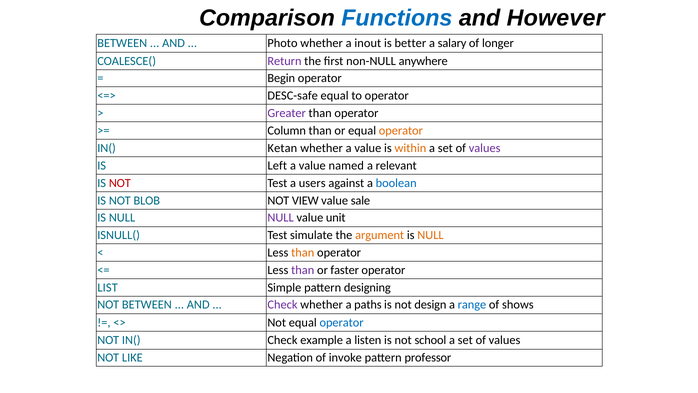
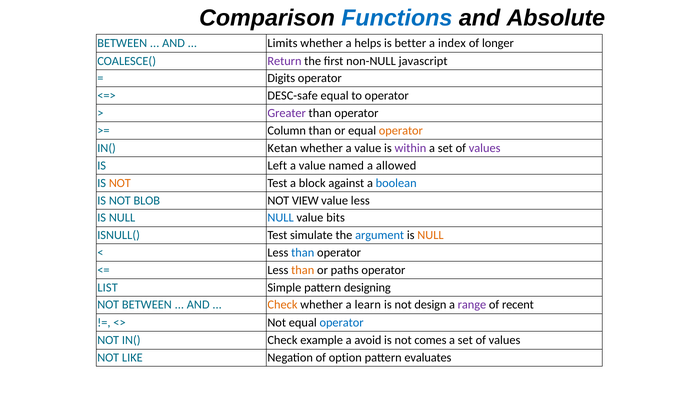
However: However -> Absolute (556, 18)
Photo: Photo -> Limits (282, 43)
inout: inout -> helps (368, 43)
salary: salary -> index (452, 43)
anywhere: anywhere -> javascript (423, 61)
Begin: Begin -> Digits (281, 78)
within colour: orange -> purple (410, 148)
relevant: relevant -> allowed (396, 166)
NOT colour: red -> orange (120, 183)
users: users -> block (312, 183)
value sale: sale -> less (360, 200)
NULL colour: purple -> blue (281, 218)
unit: unit -> bits (336, 218)
argument colour: orange -> blue (380, 235)
than colour: orange -> blue (303, 252)
than colour: purple -> orange (303, 270)
faster: faster -> paths (345, 270)
Check colour: purple -> orange (282, 305)
paths: paths -> learn (368, 305)
range colour: blue -> purple (472, 305)
shows: shows -> recent (518, 305)
listen: listen -> avoid (368, 340)
school: school -> comes (430, 340)
invoke: invoke -> option (345, 358)
professor: professor -> evaluates (428, 358)
